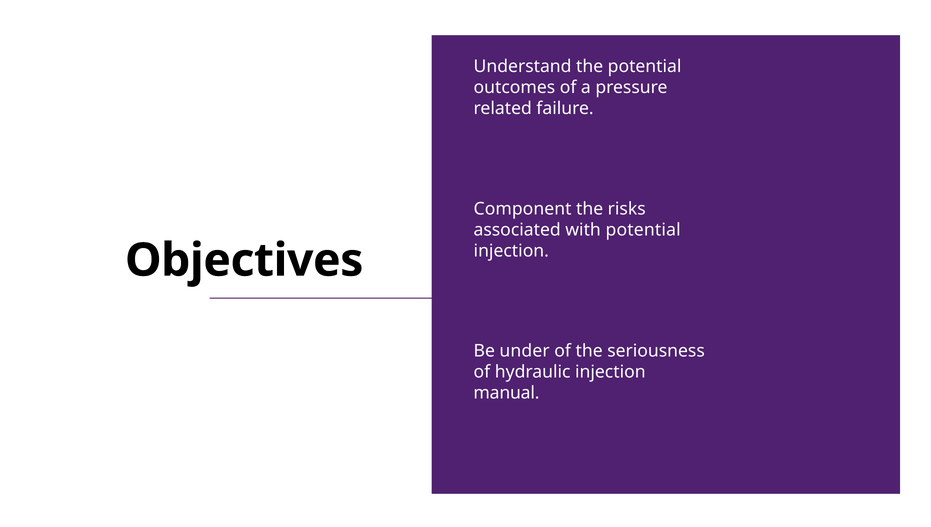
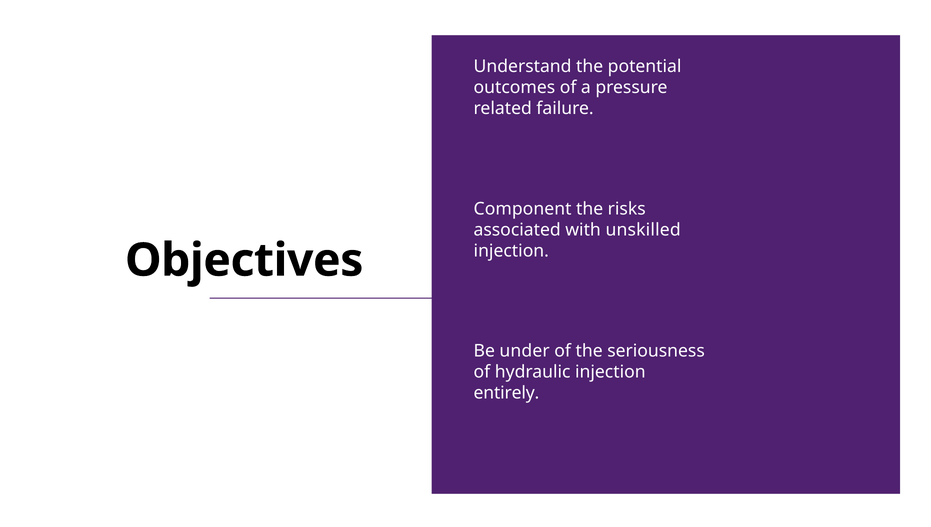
with potential: potential -> unskilled (643, 230)
manual: manual -> entirely (506, 393)
